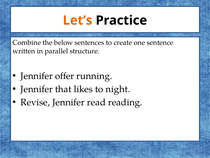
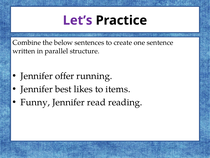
Let’s colour: orange -> purple (78, 20)
that: that -> best (63, 89)
night: night -> items (118, 89)
Revise: Revise -> Funny (35, 102)
